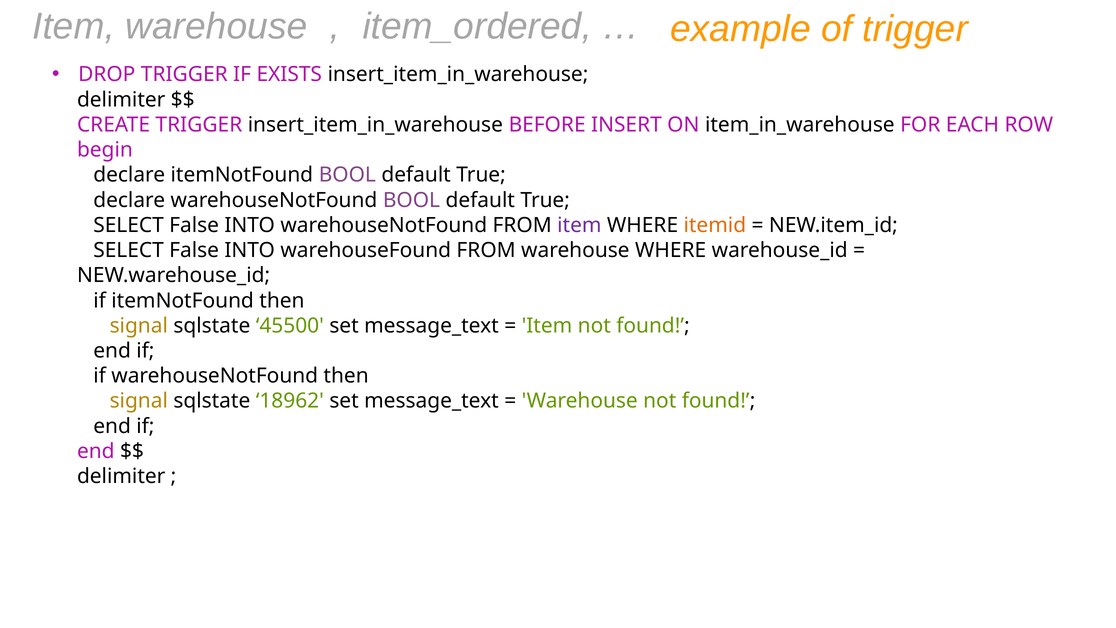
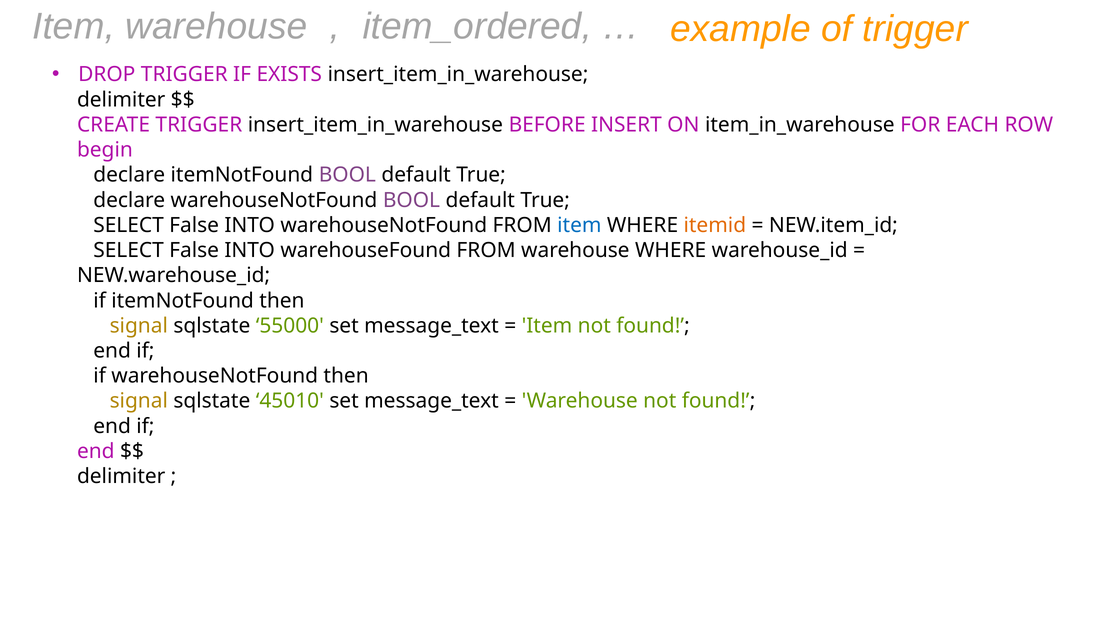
item colour: purple -> blue (579, 225)
45500: 45500 -> 55000 (290, 326)
18962: 18962 -> 45010 (290, 401)
